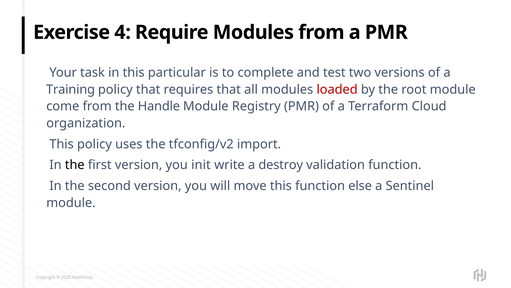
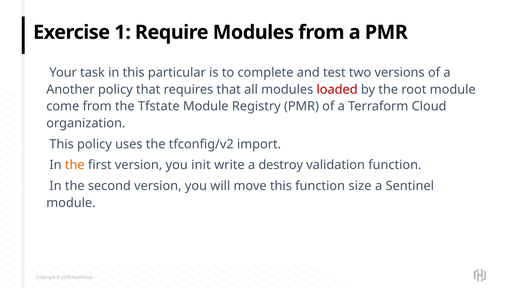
4: 4 -> 1 (123, 32)
Training: Training -> Another (70, 89)
Handle: Handle -> Tfstate (159, 106)
the colour: black -> orange (75, 165)
else: else -> size (360, 186)
